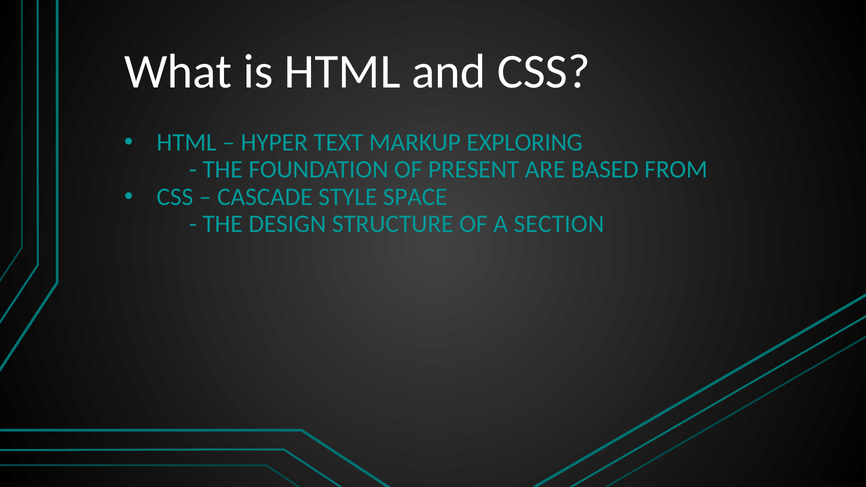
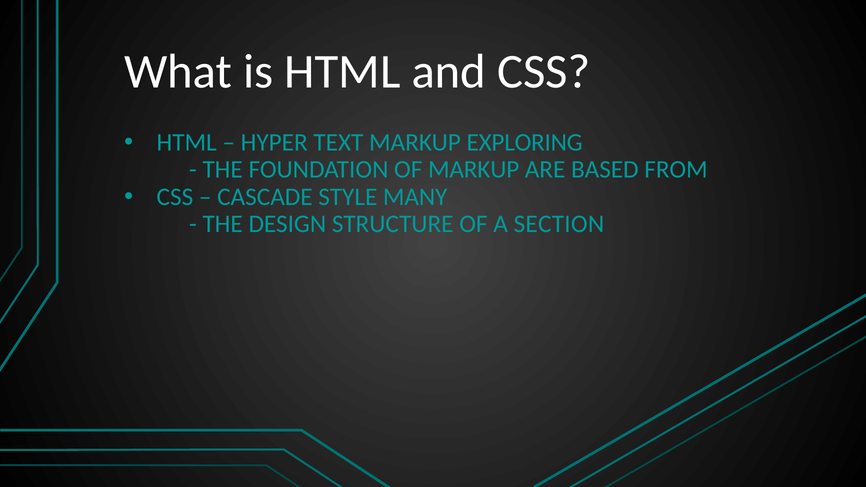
OF PRESENT: PRESENT -> MARKUP (474, 170)
SPACE: SPACE -> MANY (415, 197)
